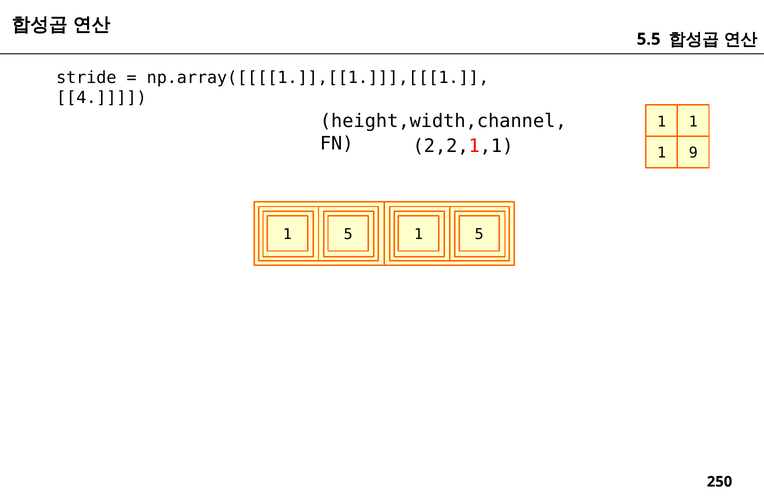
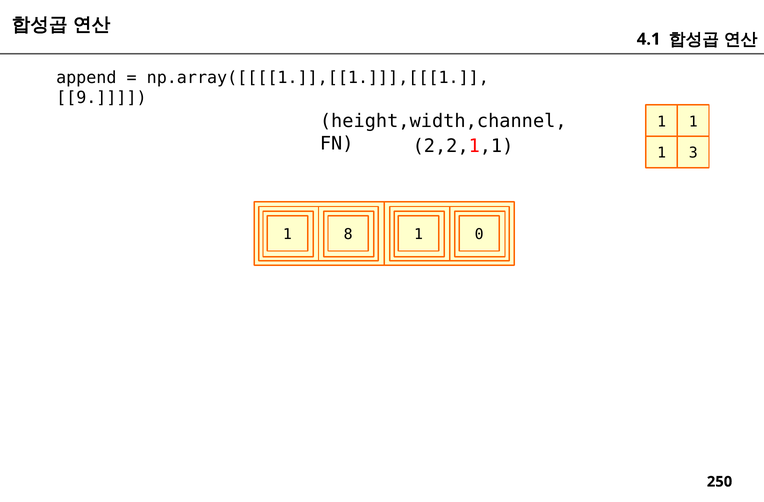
5.5: 5.5 -> 4.1 (649, 39)
stride: stride -> append (86, 78)
4: 4 -> 9 (101, 98)
9: 9 -> 3 (693, 153)
5: 5 -> 8 (348, 234)
5: 5 -> 0 (479, 234)
